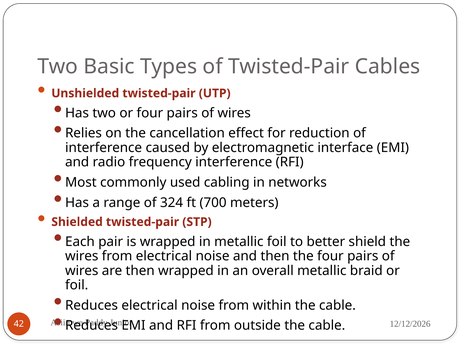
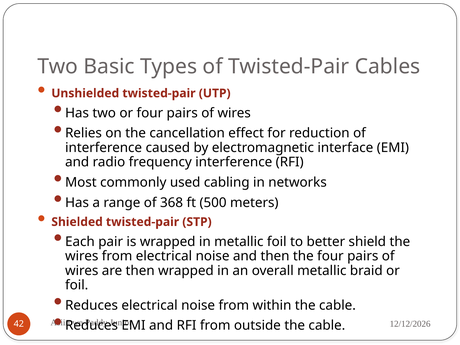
324: 324 -> 368 (172, 203)
700: 700 -> 500 (213, 203)
